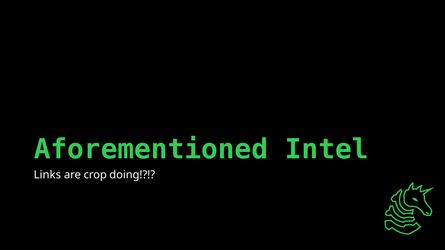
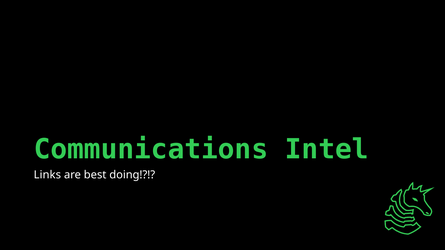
Aforementioned: Aforementioned -> Communications (151, 150)
crop: crop -> best (95, 175)
